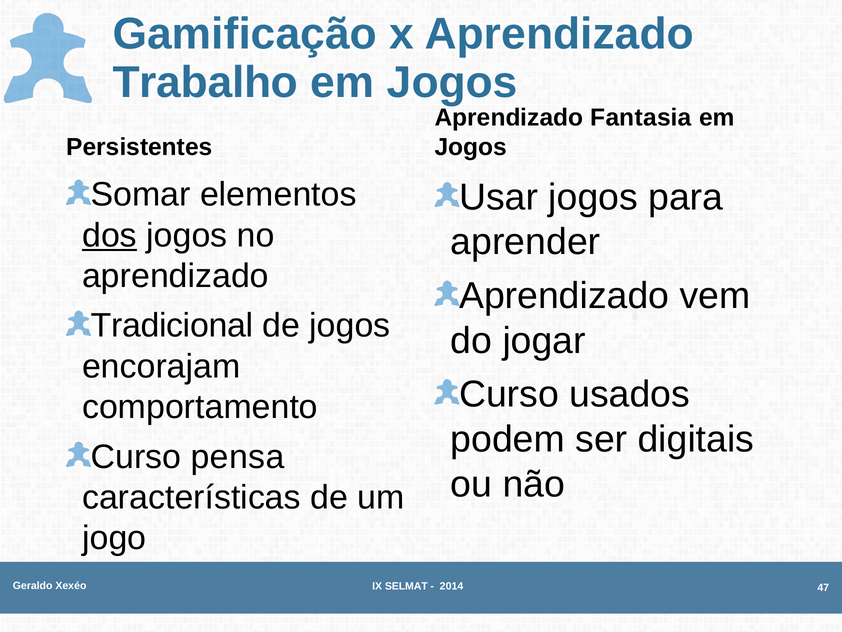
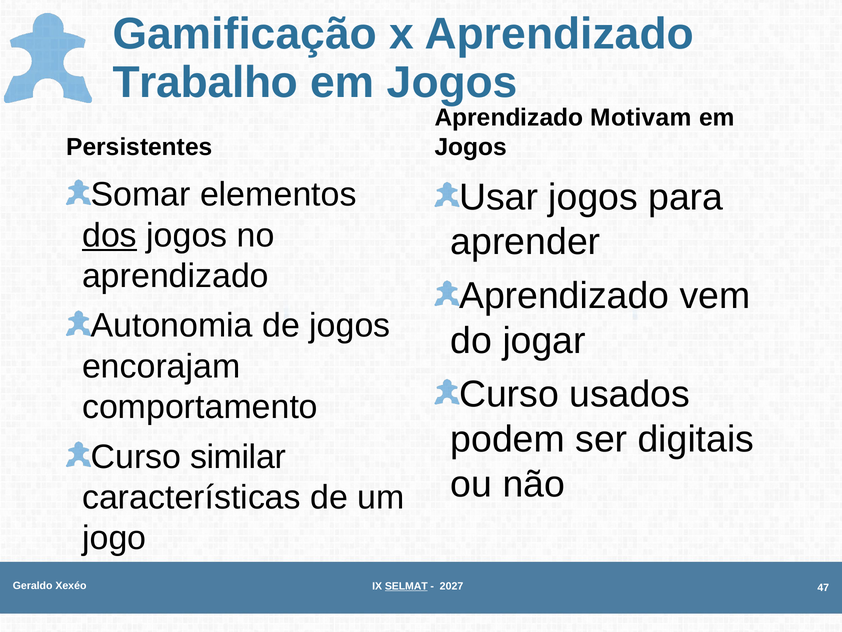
Fantasia: Fantasia -> Motivam (641, 118)
Tradicional: Tradicional -> Autonomia (172, 326)
pensa: pensa -> similar (238, 456)
SELMAT underline: none -> present (406, 586)
2014: 2014 -> 2027 (452, 586)
